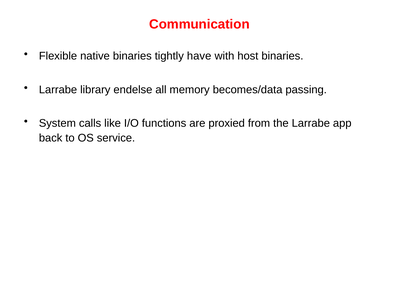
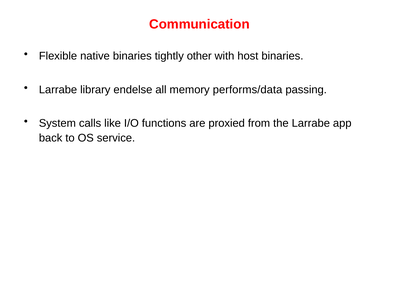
have: have -> other (199, 56)
becomes/data: becomes/data -> performs/data (248, 90)
